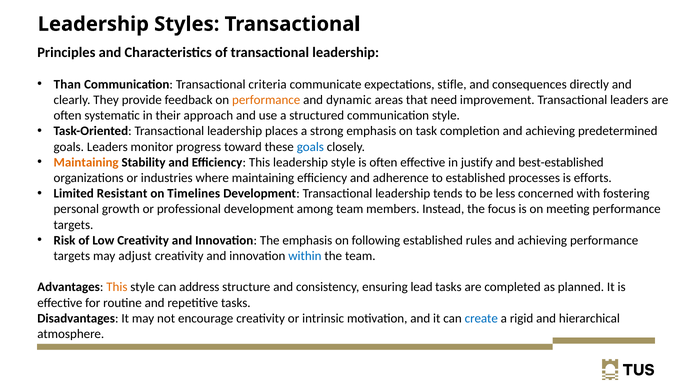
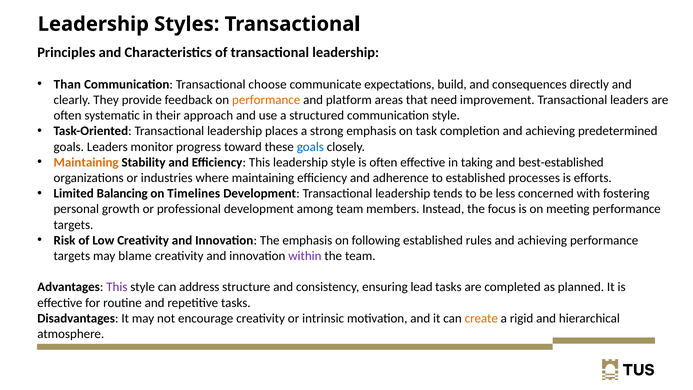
criteria: criteria -> choose (268, 84)
stifle: stifle -> build (452, 84)
dynamic: dynamic -> platform (349, 100)
justify: justify -> taking (477, 162)
Resistant: Resistant -> Balancing (122, 193)
adjust: adjust -> blame (135, 256)
within colour: blue -> purple (305, 256)
This colour: orange -> purple (117, 287)
create colour: blue -> orange (481, 318)
